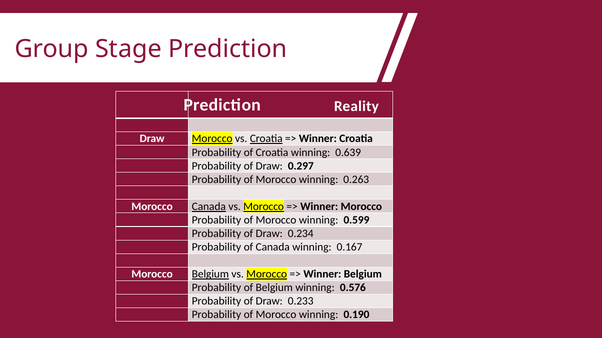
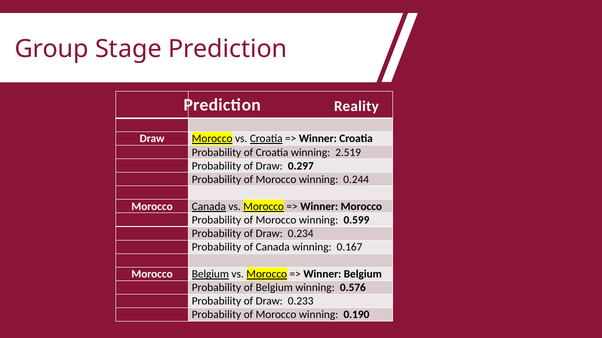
0.639: 0.639 -> 2.519 (348, 153)
0.263: 0.263 -> 0.244 (356, 180)
